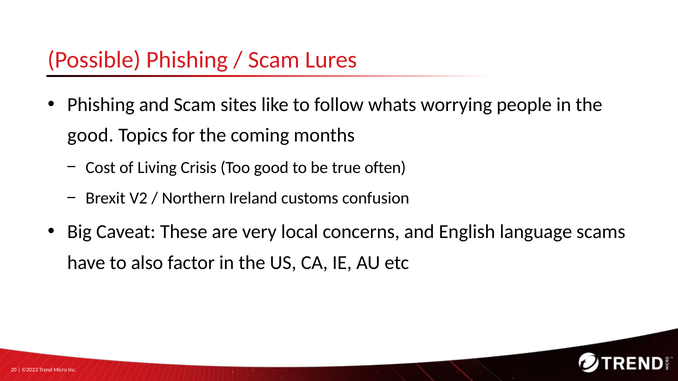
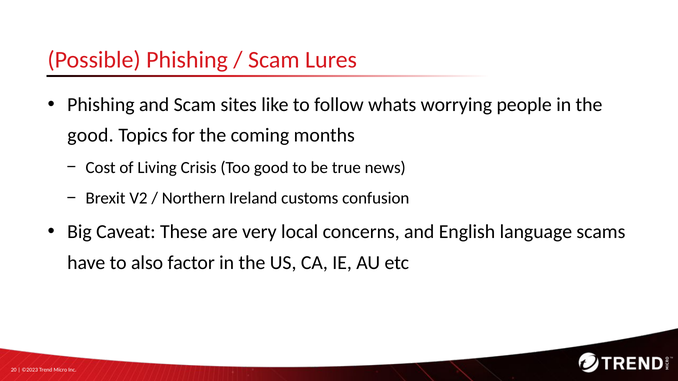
often: often -> news (385, 168)
